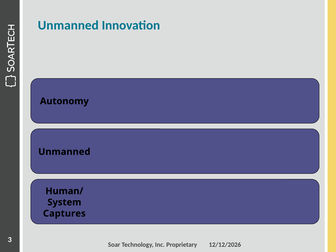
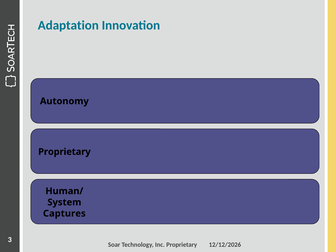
Unmanned: Unmanned -> Adaptation (68, 25)
Unmanned: Unmanned -> Proprietary (64, 152)
